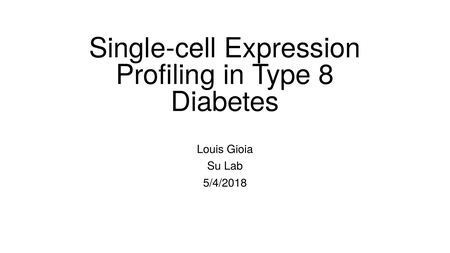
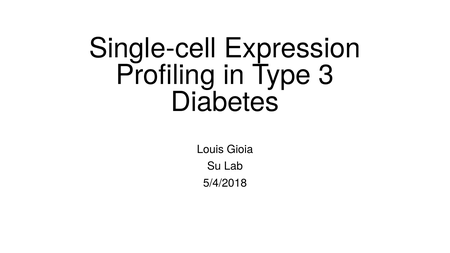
8: 8 -> 3 (326, 75)
